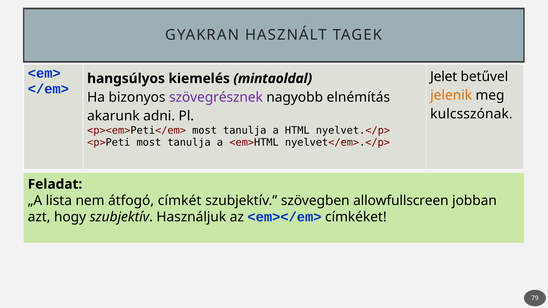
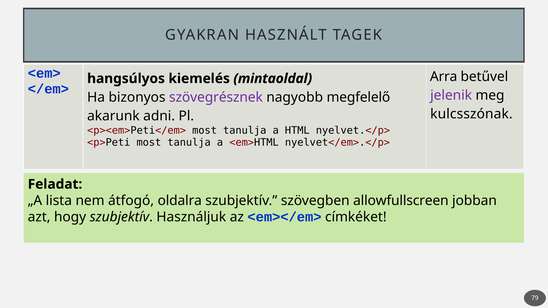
Jelet: Jelet -> Arra (444, 77)
jelenik colour: orange -> purple (451, 95)
elnémítás: elnémítás -> megfelelő (358, 97)
címkét: címkét -> oldalra (180, 201)
